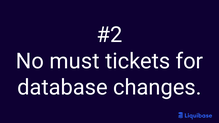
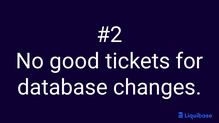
must: must -> good (74, 61)
